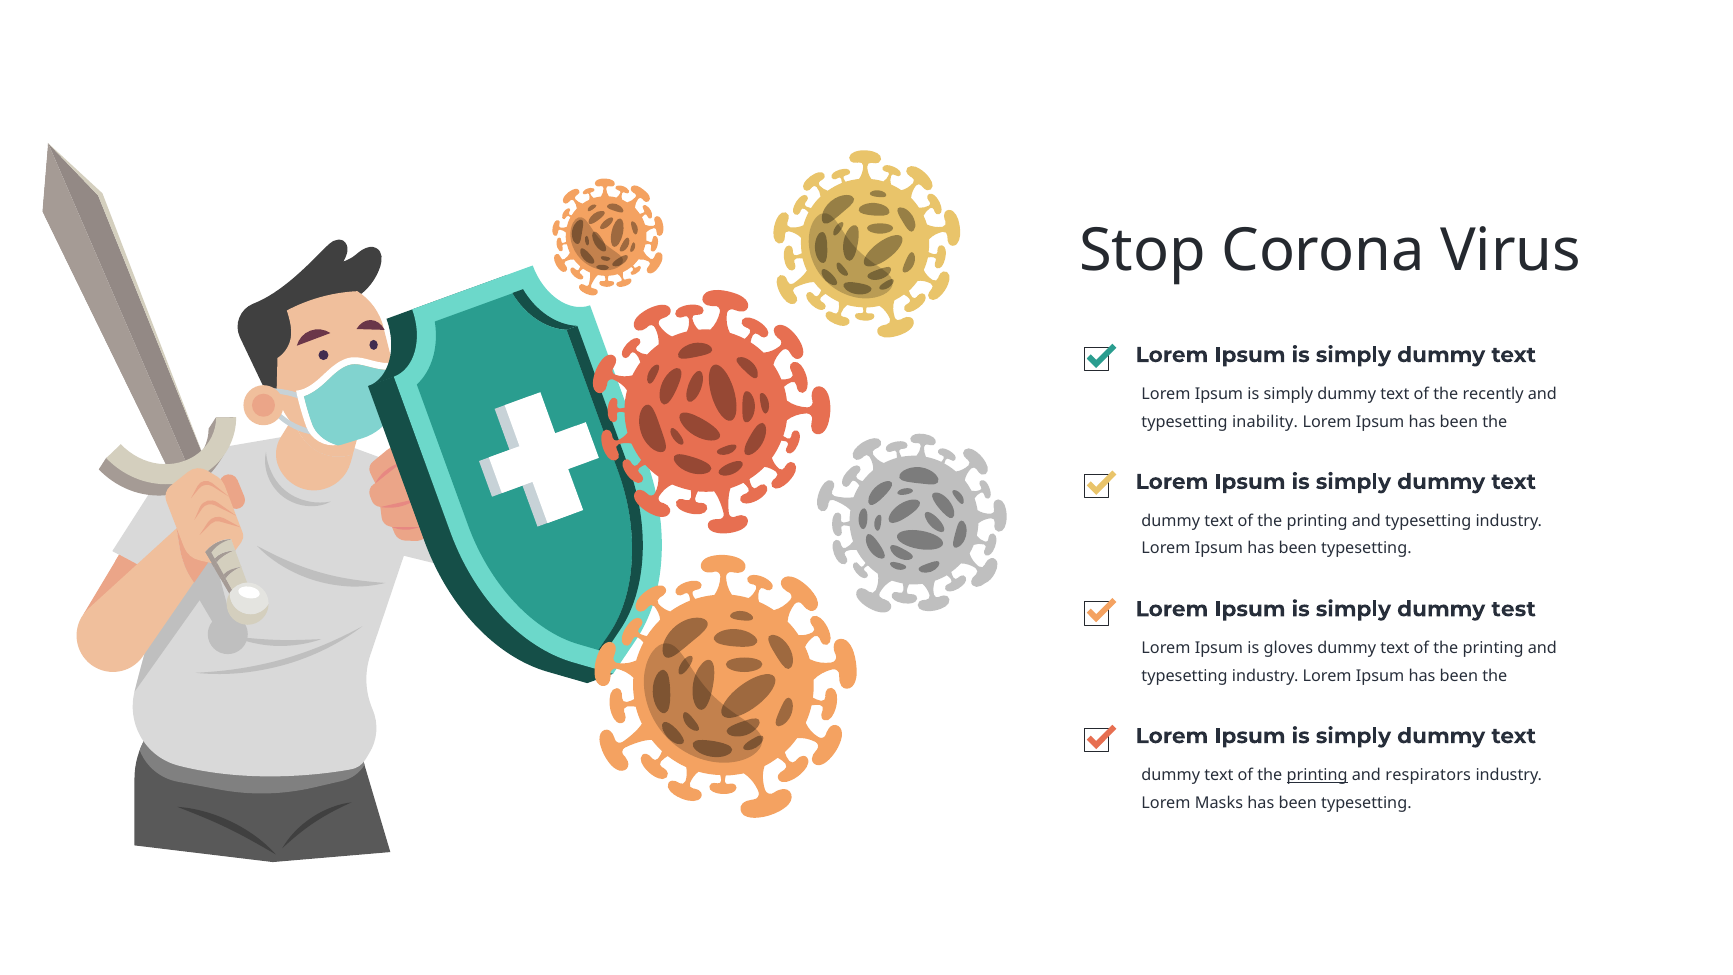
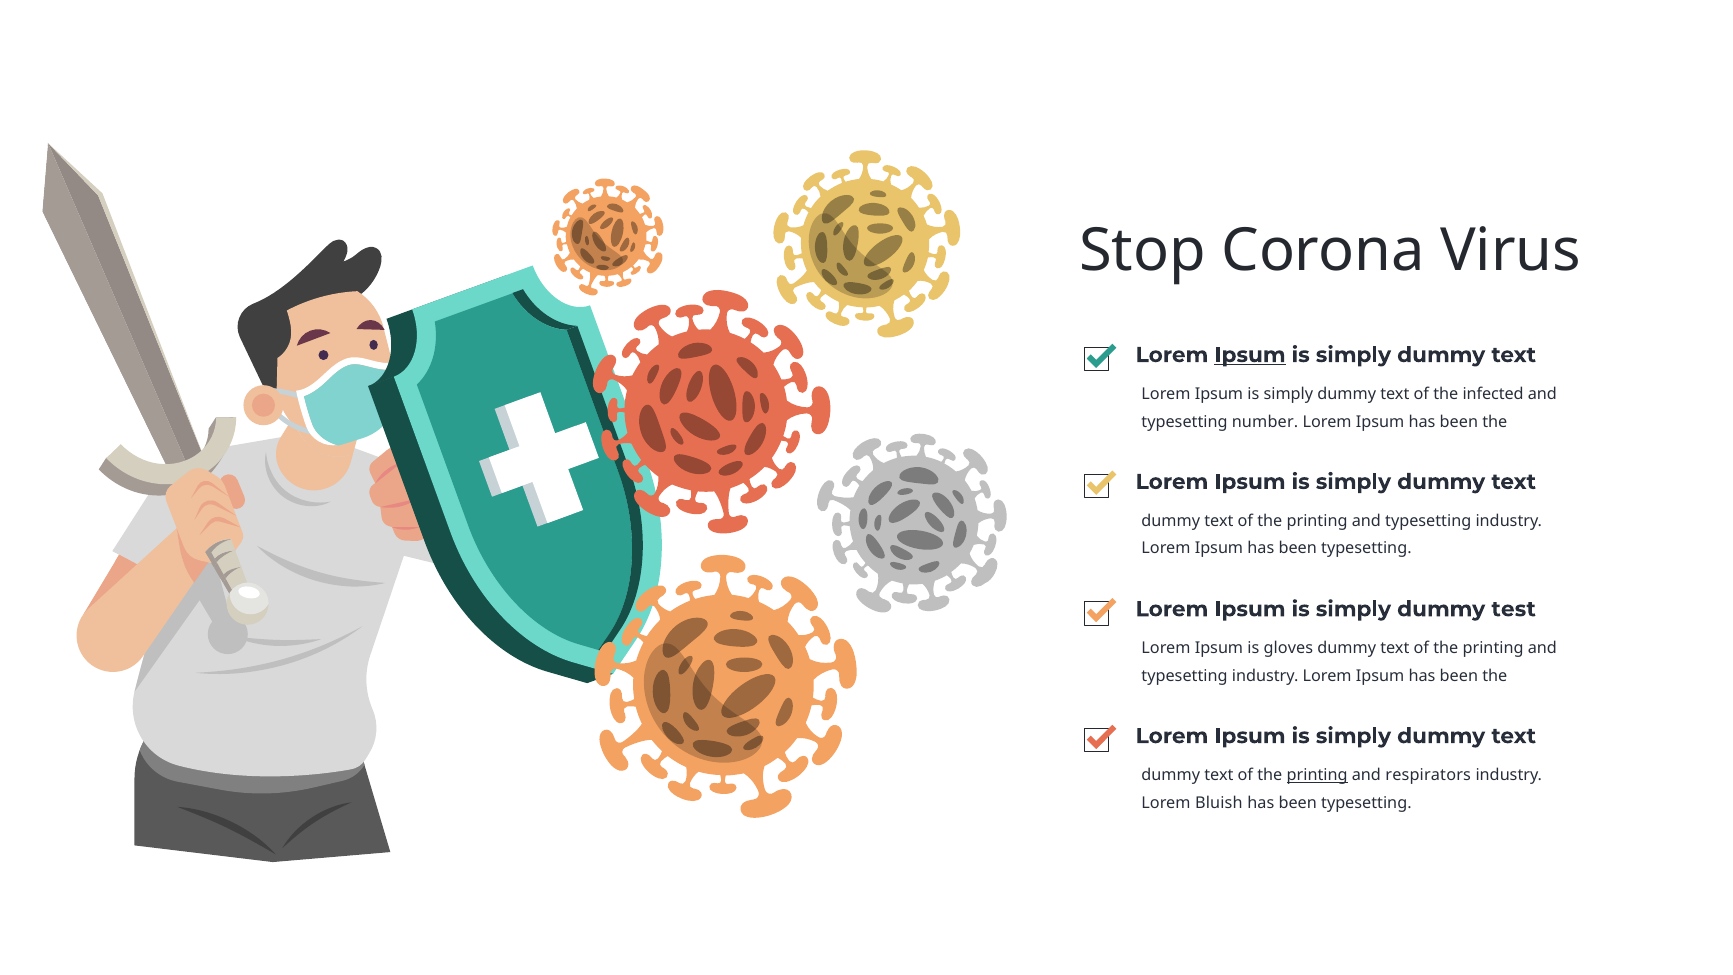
Ipsum underline: none -> present (1250, 355)
recently: recently -> infected (1493, 394)
inability: inability -> number (1265, 422)
Masks: Masks -> Bluish (1219, 803)
